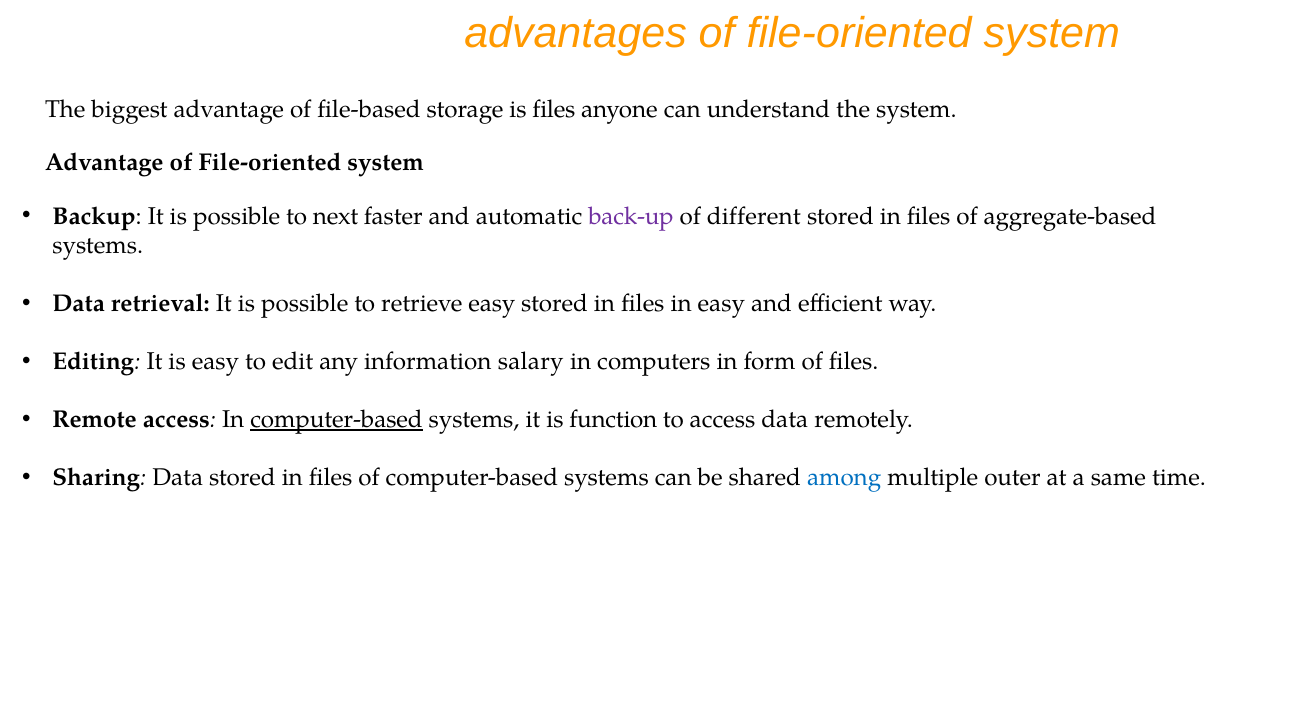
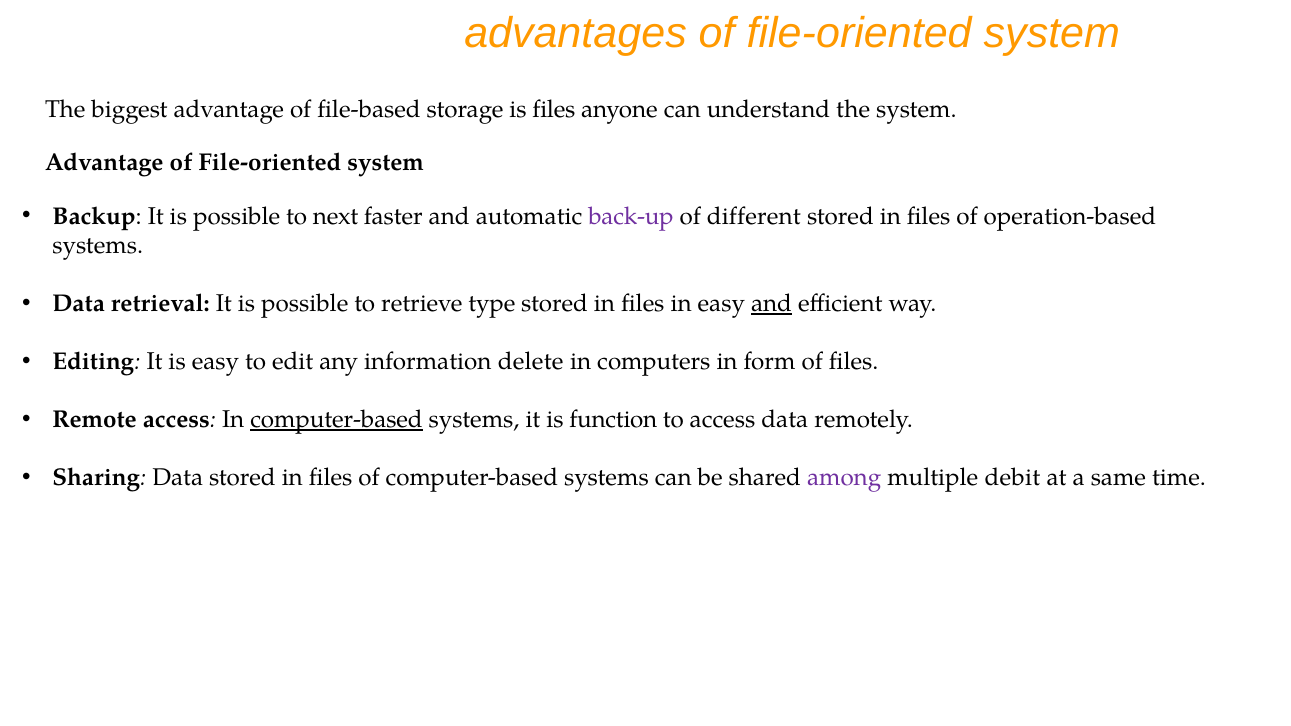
aggregate-based: aggregate-based -> operation-based (1070, 216)
retrieve easy: easy -> type (492, 303)
and underline: none -> present (772, 303)
salary: salary -> delete (531, 362)
among colour: blue -> purple (844, 478)
outer: outer -> debit (1012, 478)
